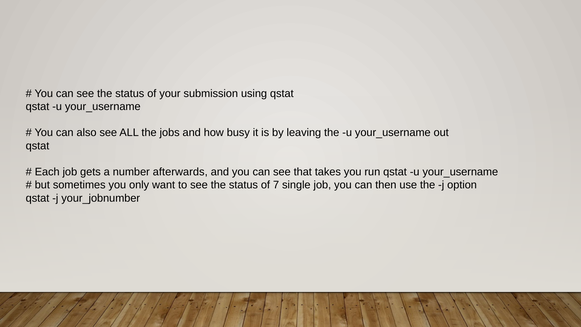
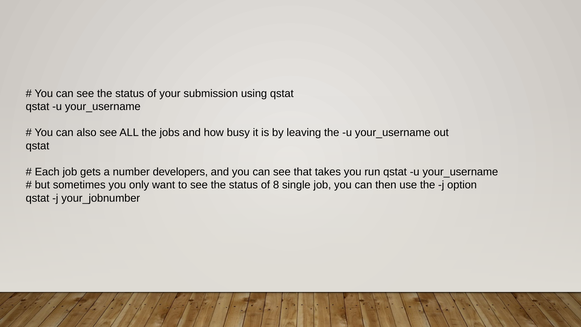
afterwards: afterwards -> developers (180, 172)
7: 7 -> 8 (276, 185)
